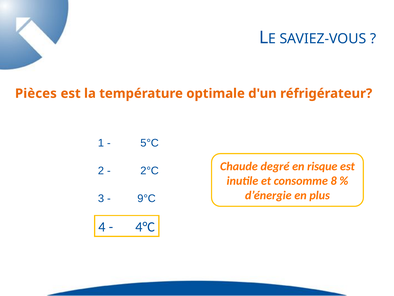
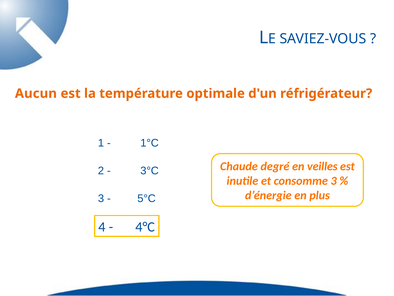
Pièces: Pièces -> Aucun (36, 93)
5°C: 5°C -> 1°C (150, 143)
risque: risque -> veilles (322, 166)
2°C: 2°C -> 3°C (150, 170)
consomme 8: 8 -> 3 (334, 181)
9°C: 9°C -> 5°C (147, 198)
